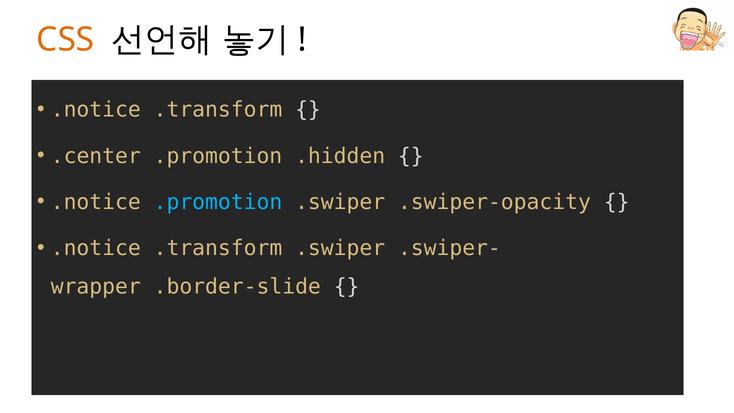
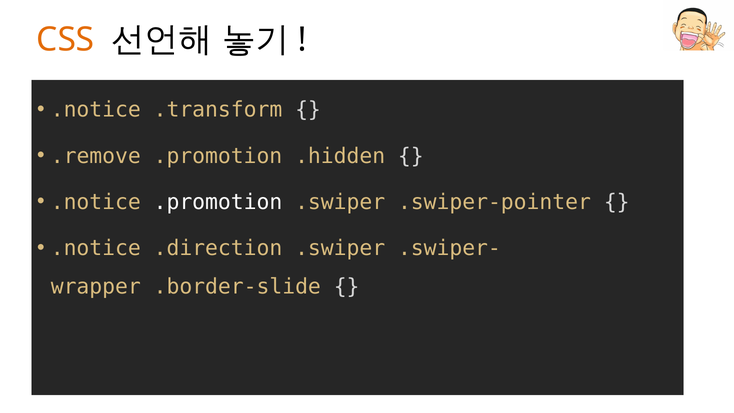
.center: .center -> .remove (96, 156)
.promotion colour: light blue -> white (218, 202)
.swiper-opacity: .swiper-opacity -> .swiper-pointer (494, 202)
.transform: .transform -> .direction (218, 248)
